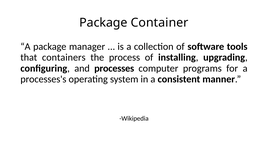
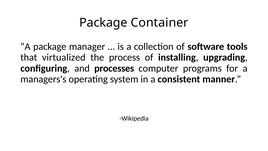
containers: containers -> virtualized (64, 57)
processes's: processes's -> managers's (43, 79)
